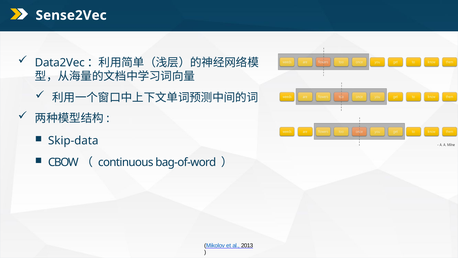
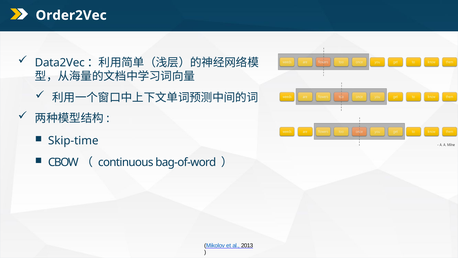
Sense2Vec: Sense2Vec -> Order2Vec (71, 15)
Skip-data: Skip-data -> Skip-time (73, 140)
